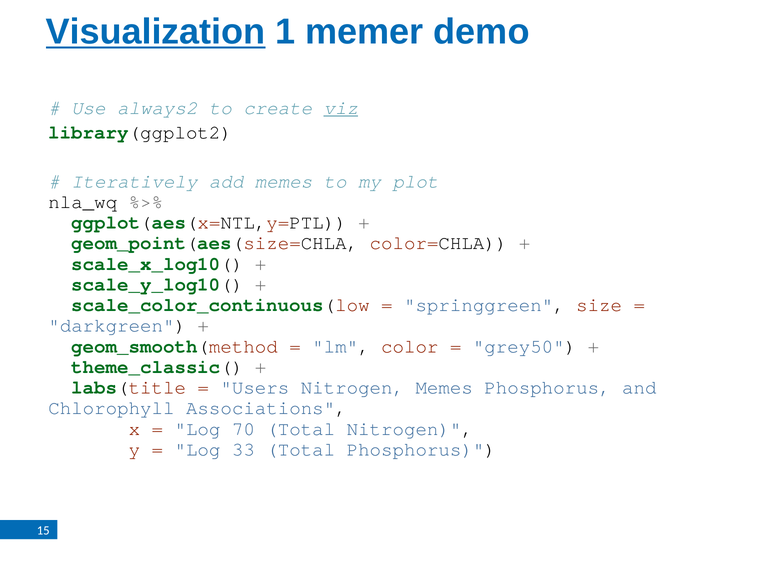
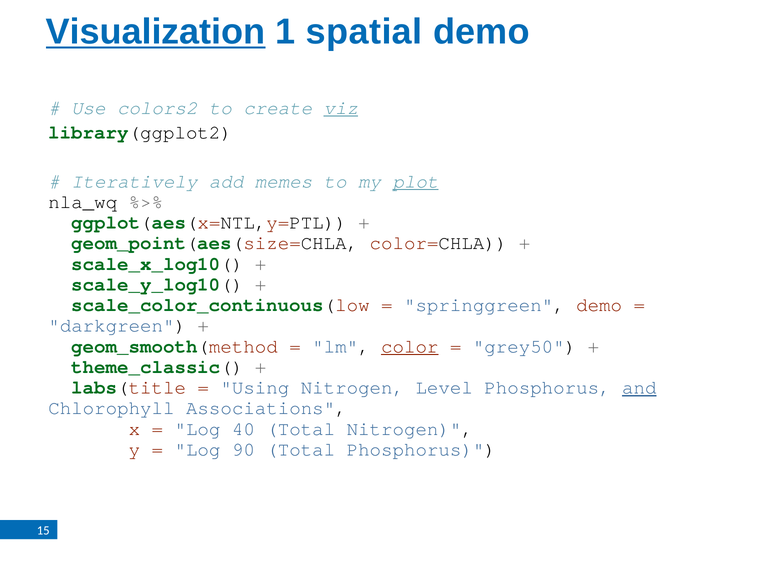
memer: memer -> spatial (364, 32)
always2: always2 -> colors2 (157, 108)
plot underline: none -> present (416, 181)
springgreen size: size -> demo (599, 305)
color underline: none -> present (410, 347)
Users: Users -> Using (255, 388)
Nitrogen Memes: Memes -> Level (444, 388)
and underline: none -> present (639, 388)
70: 70 -> 40 (243, 429)
33: 33 -> 90 (243, 450)
